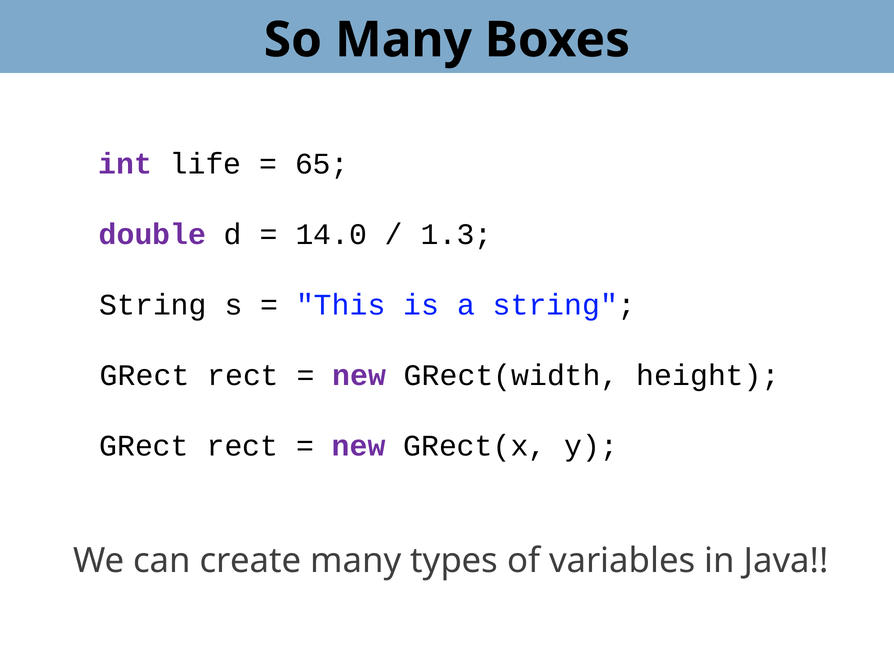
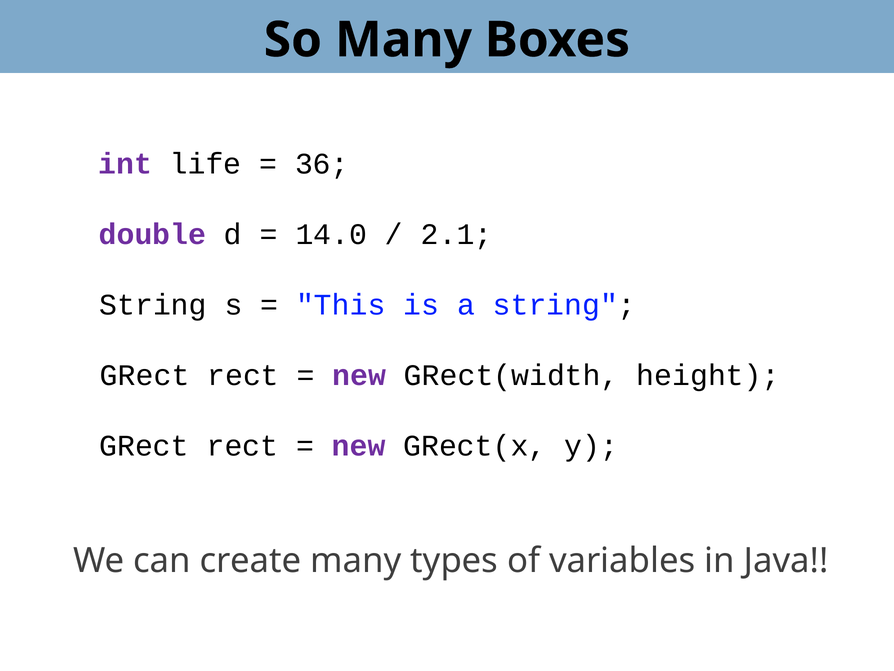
65: 65 -> 36 (322, 164)
1.3: 1.3 -> 2.1 (457, 234)
